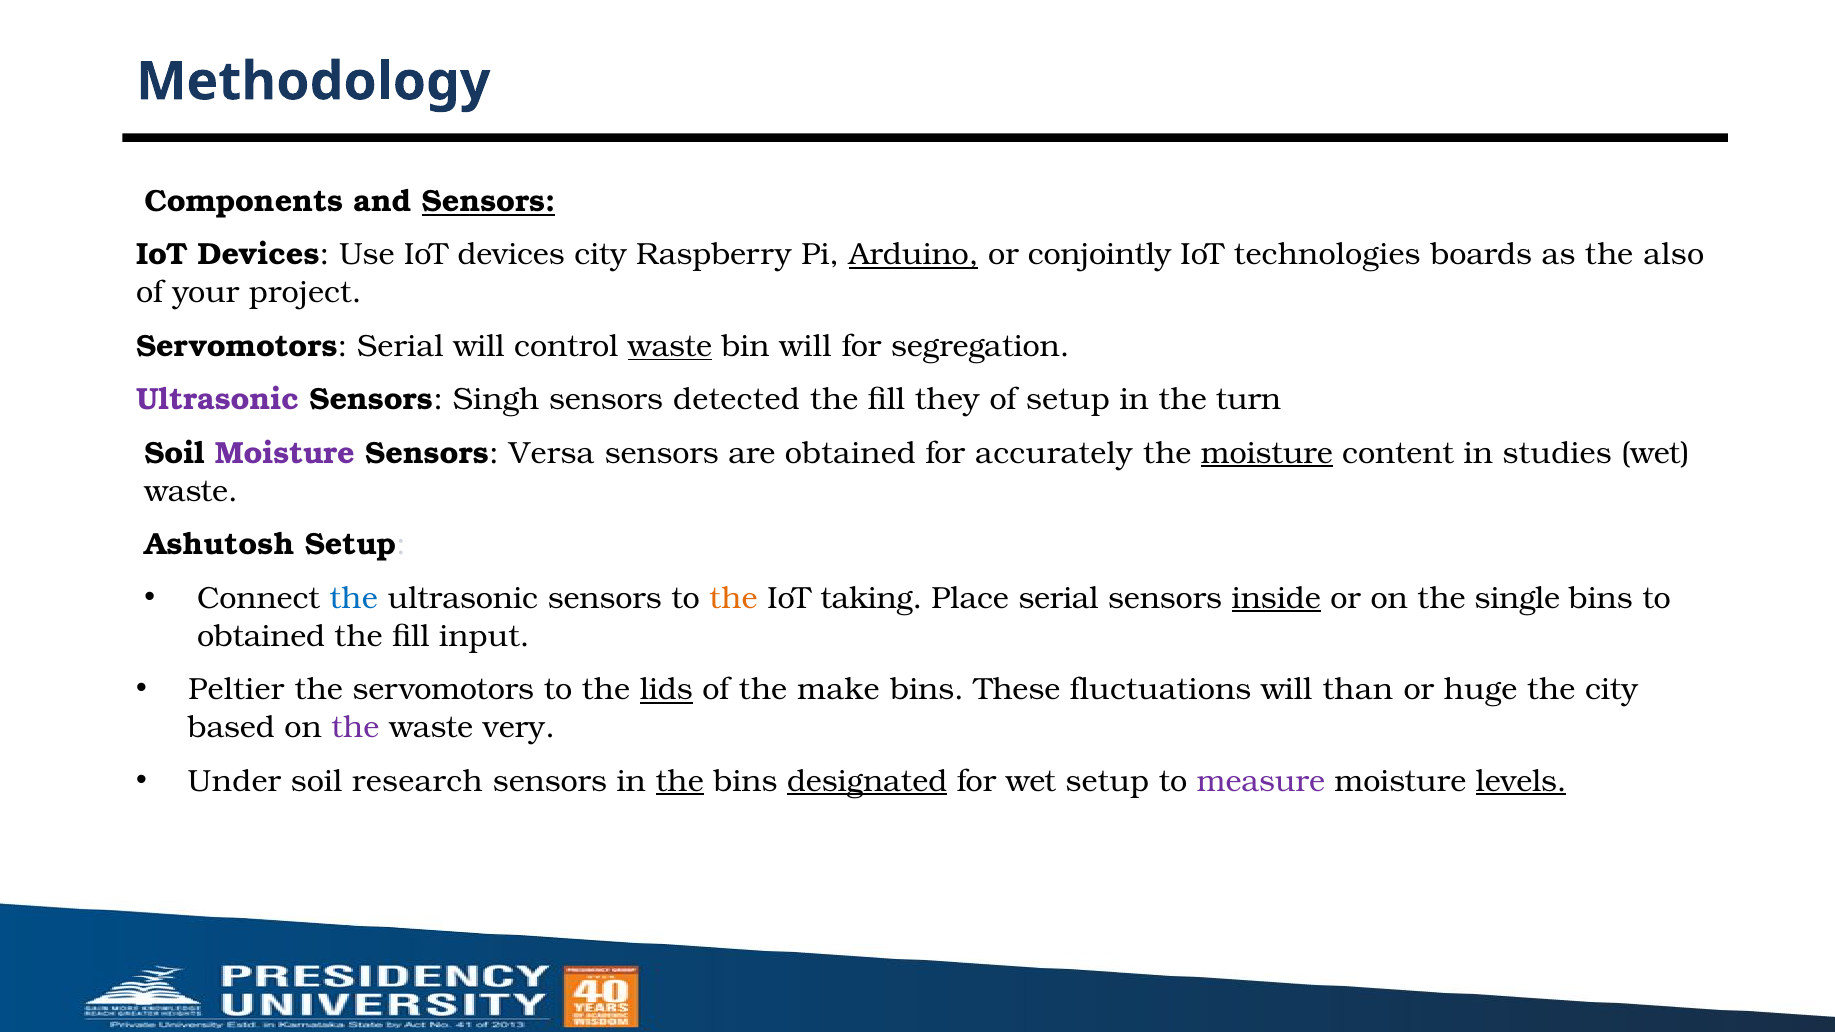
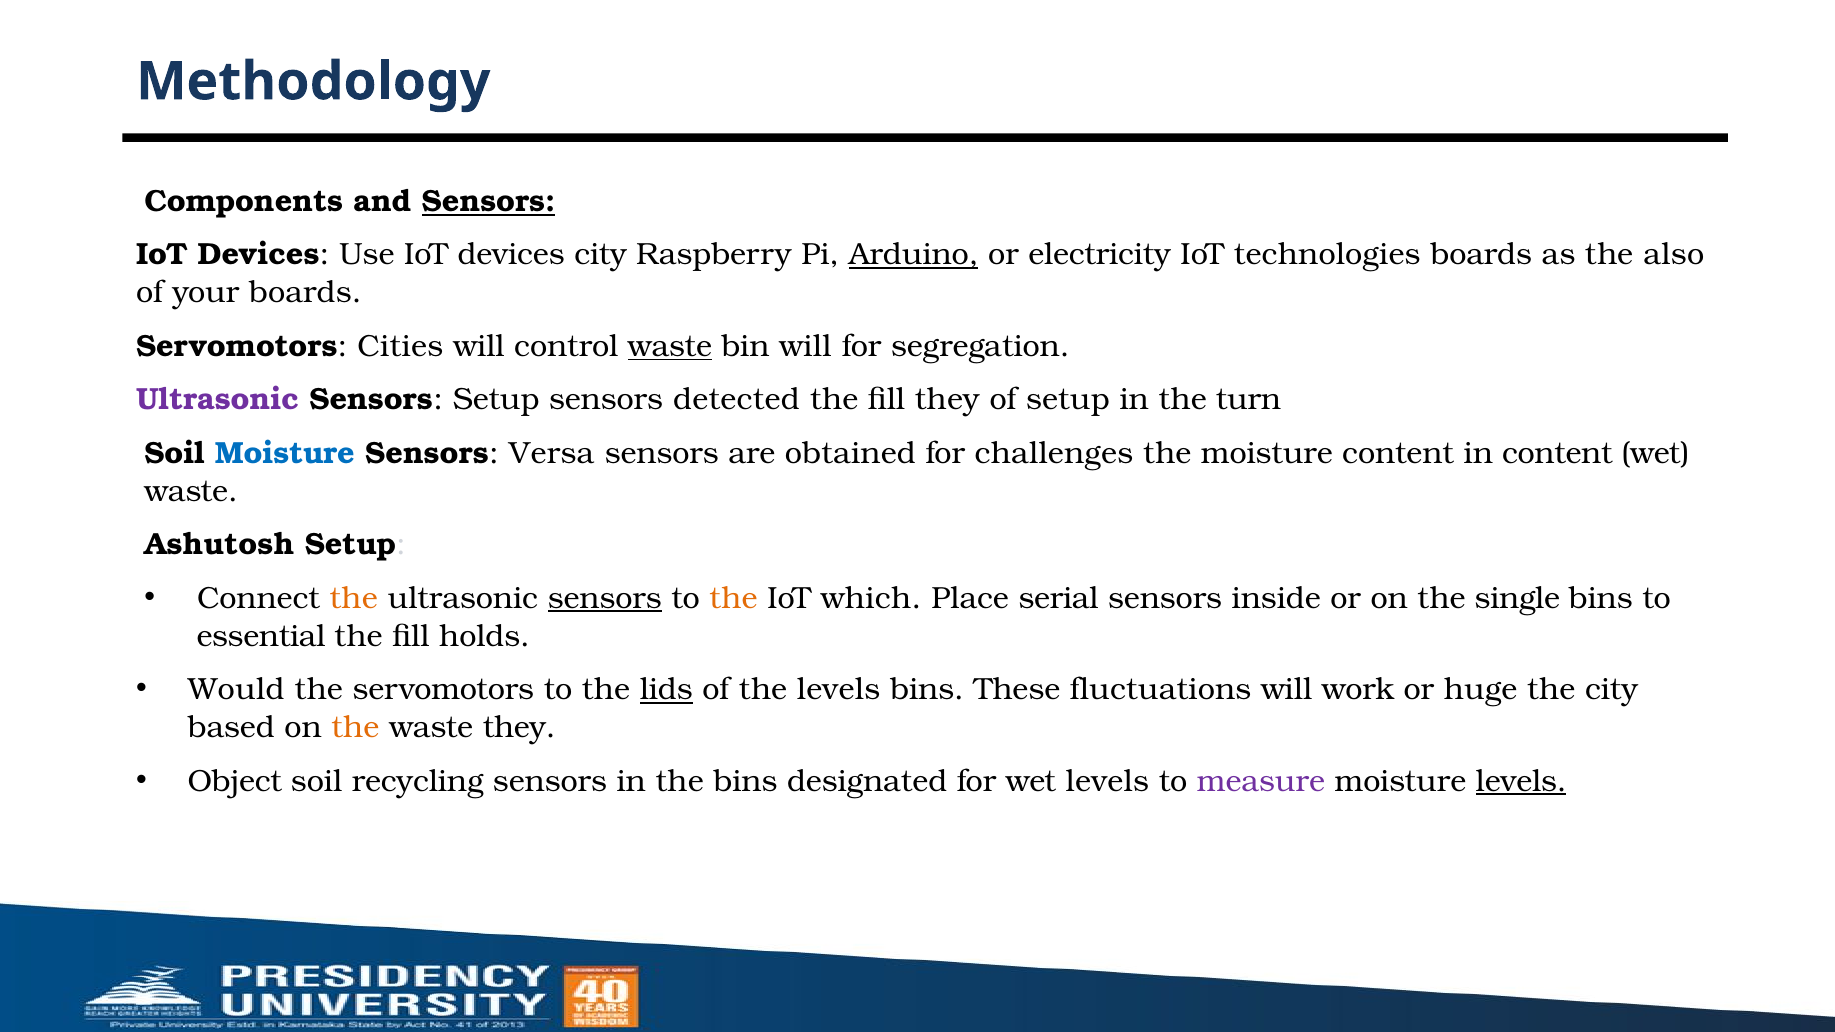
conjointly: conjointly -> electricity (1100, 255)
your project: project -> boards (305, 293)
Servomotors Serial: Serial -> Cities (400, 346)
Sensors Singh: Singh -> Setup (496, 400)
Moisture colour: purple -> blue (285, 453)
accurately: accurately -> challenges (1054, 453)
moisture underline: present -> none (1267, 453)
in studies: studies -> content (1557, 453)
the colour: blue -> orange (354, 598)
sensors underline: none -> present (605, 598)
taking: taking -> which (871, 598)
inside underline: present -> none (1276, 598)
obtained: obtained -> essential (261, 636)
input: input -> holds (485, 636)
Peltier: Peltier -> Would (236, 690)
the make: make -> levels (839, 690)
than: than -> work (1358, 690)
the colour: purple -> orange (355, 728)
waste very: very -> they (519, 728)
Under: Under -> Object (235, 781)
research: research -> recycling (418, 781)
the underline: present -> none (680, 781)
designated underline: present -> none (867, 781)
wet setup: setup -> levels (1107, 781)
